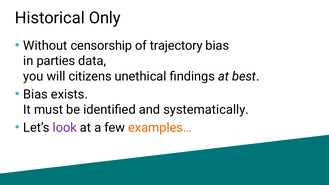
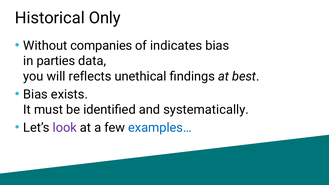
censorship: censorship -> companies (101, 46)
trajectory: trajectory -> indicates (176, 46)
citizens: citizens -> reflects (90, 76)
examples… colour: orange -> blue (160, 128)
